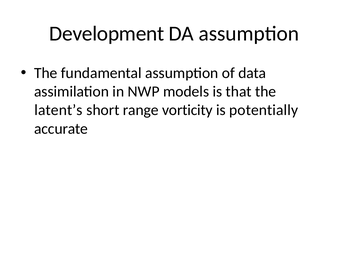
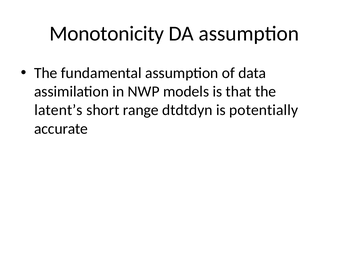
Development: Development -> Monotonicity (107, 34)
vorticity: vorticity -> dtdtdyn (187, 110)
